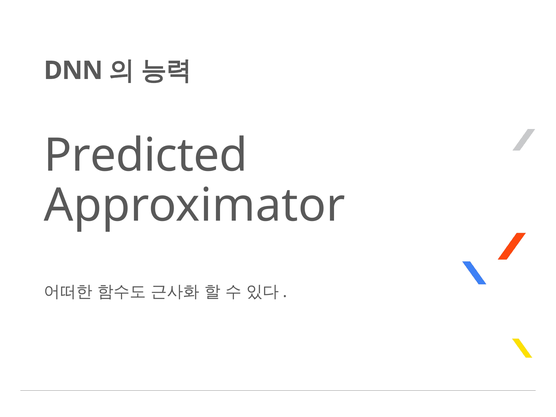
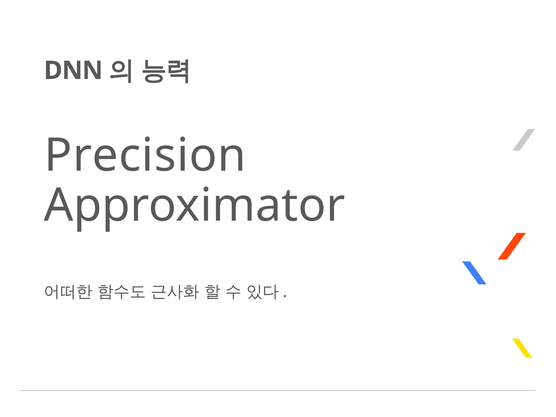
Predicted: Predicted -> Precision (145, 155)
